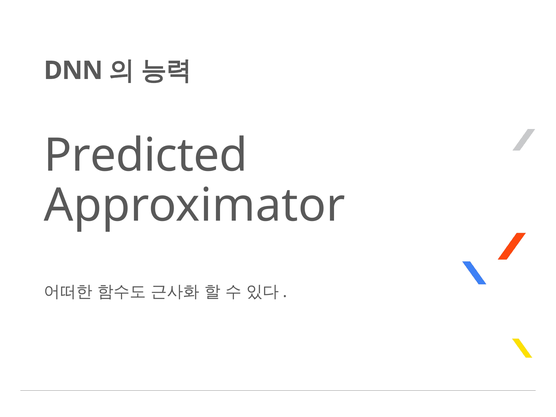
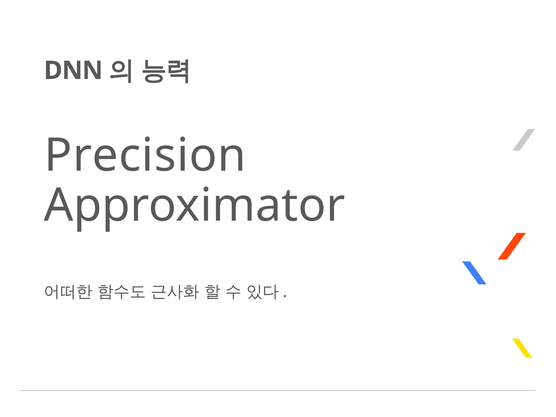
Predicted: Predicted -> Precision (145, 155)
